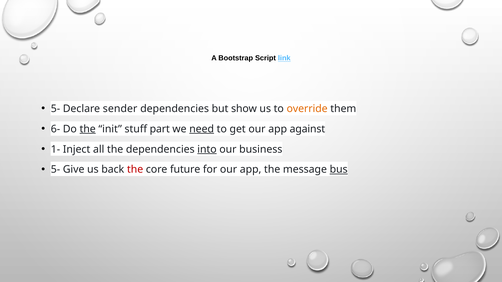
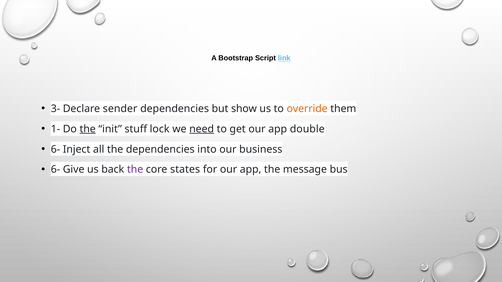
5-: 5- -> 3- (55, 109)
6-: 6- -> 1- (55, 129)
part: part -> lock (160, 129)
against: against -> double (307, 129)
1-: 1- -> 6- (55, 149)
into underline: present -> none (207, 149)
5-: 5- -> 6- (55, 170)
the colour: red -> purple (135, 170)
future: future -> states (185, 170)
bus underline: present -> none (339, 170)
